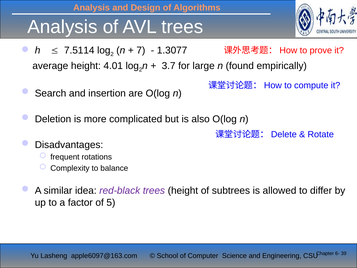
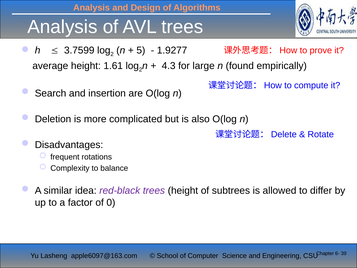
7.5114: 7.5114 -> 3.7599 (79, 50)
7: 7 -> 5 (141, 50)
1.3077: 1.3077 -> 1.9277 (172, 50)
4.01: 4.01 -> 1.61 (113, 66)
3.7: 3.7 -> 4.3 (169, 66)
5: 5 -> 0 (111, 202)
